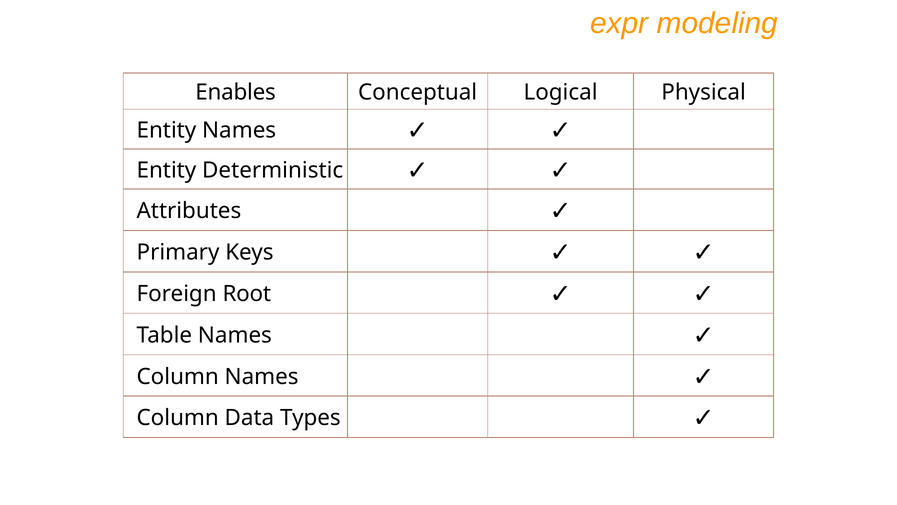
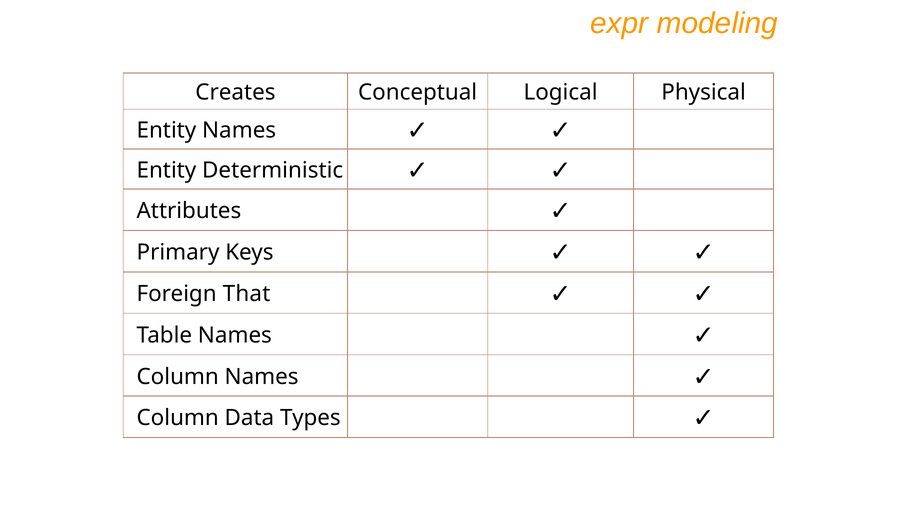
Enables: Enables -> Creates (235, 92)
Root: Root -> That (247, 294)
